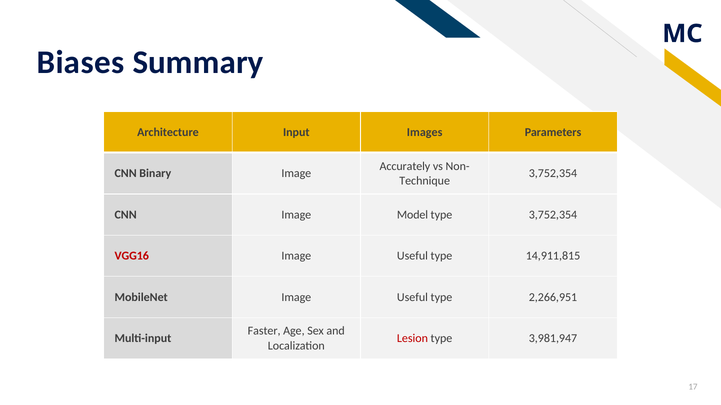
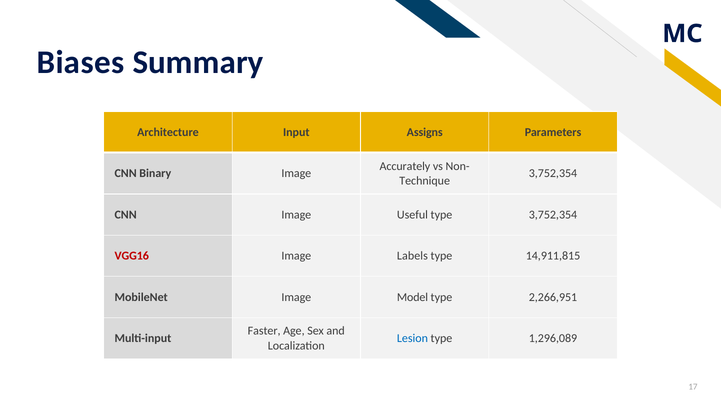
Images: Images -> Assigns (425, 132)
Model: Model -> Useful (412, 215)
Useful: Useful -> Labels (412, 256)
MobileNet Image Useful: Useful -> Model (412, 298)
Lesion colour: red -> blue (412, 339)
3,981,947: 3,981,947 -> 1,296,089 (553, 339)
